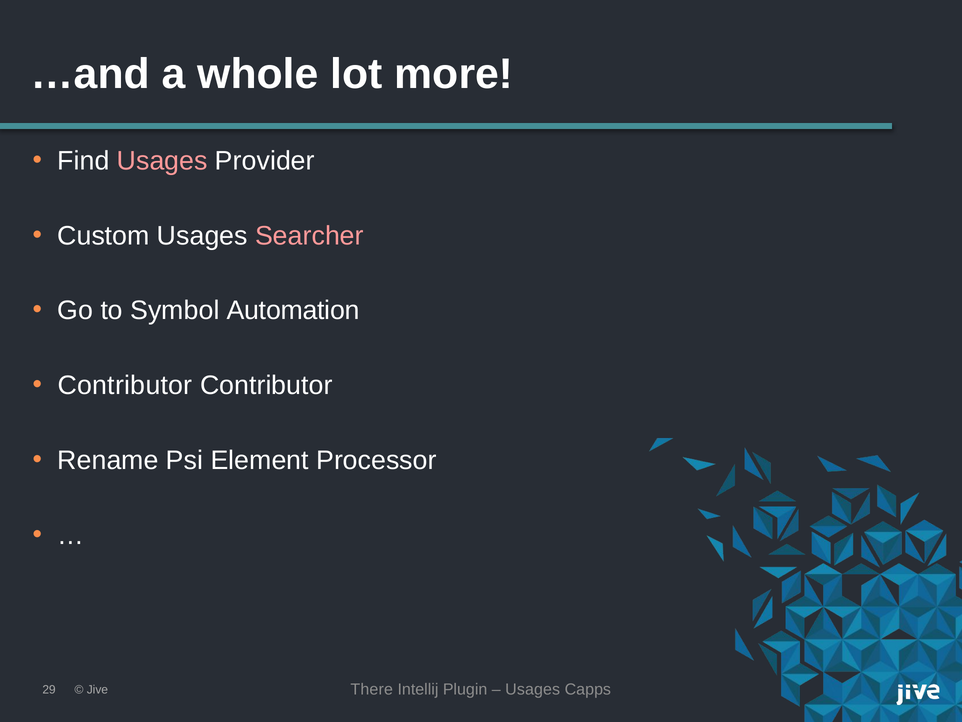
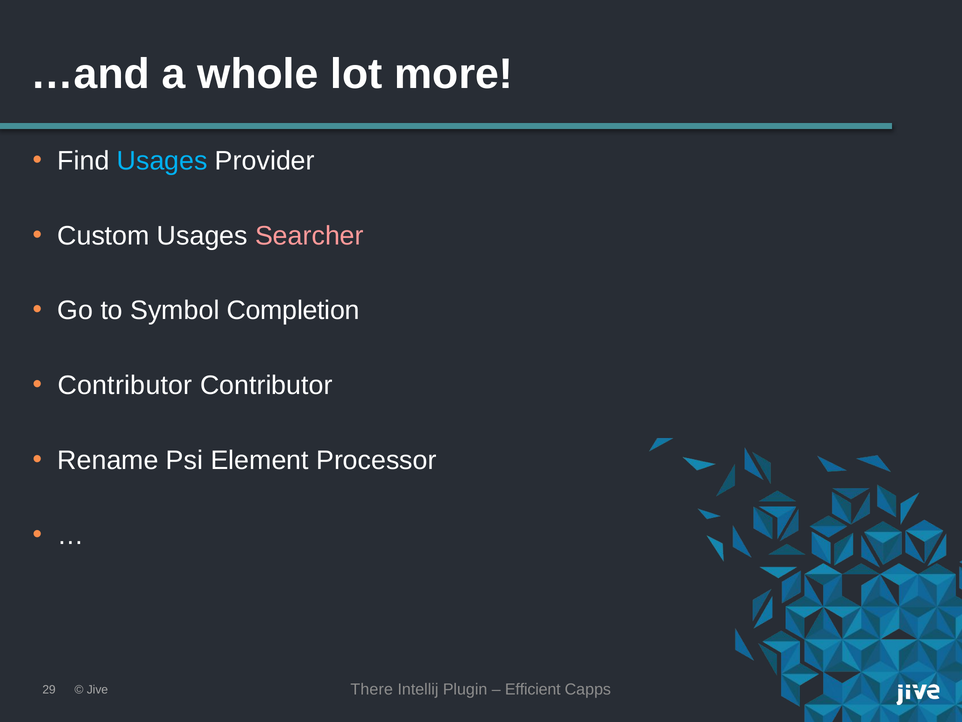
Usages colour: pink -> light blue (162, 161)
Automation: Automation -> Completion (293, 310)
Usages: Usages -> Efficient (533, 689)
